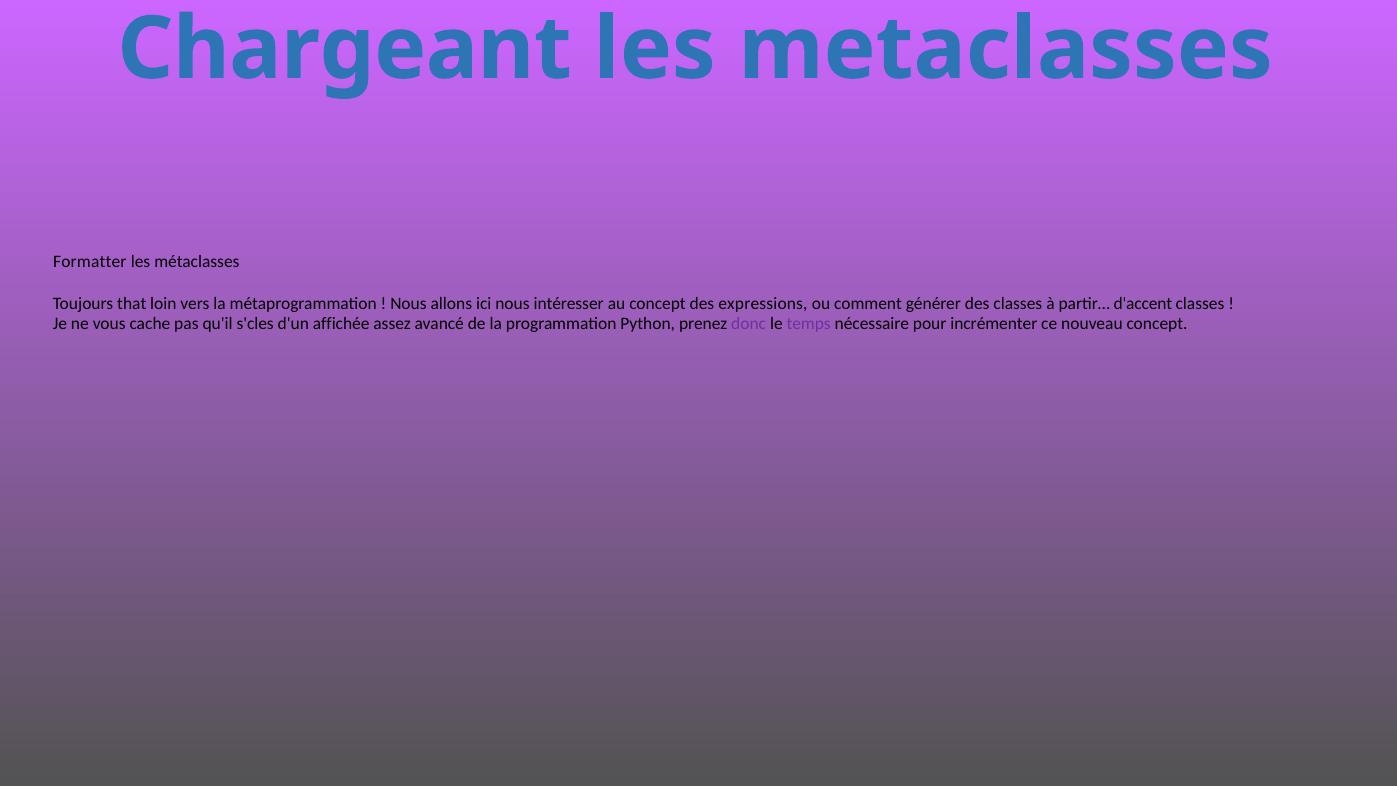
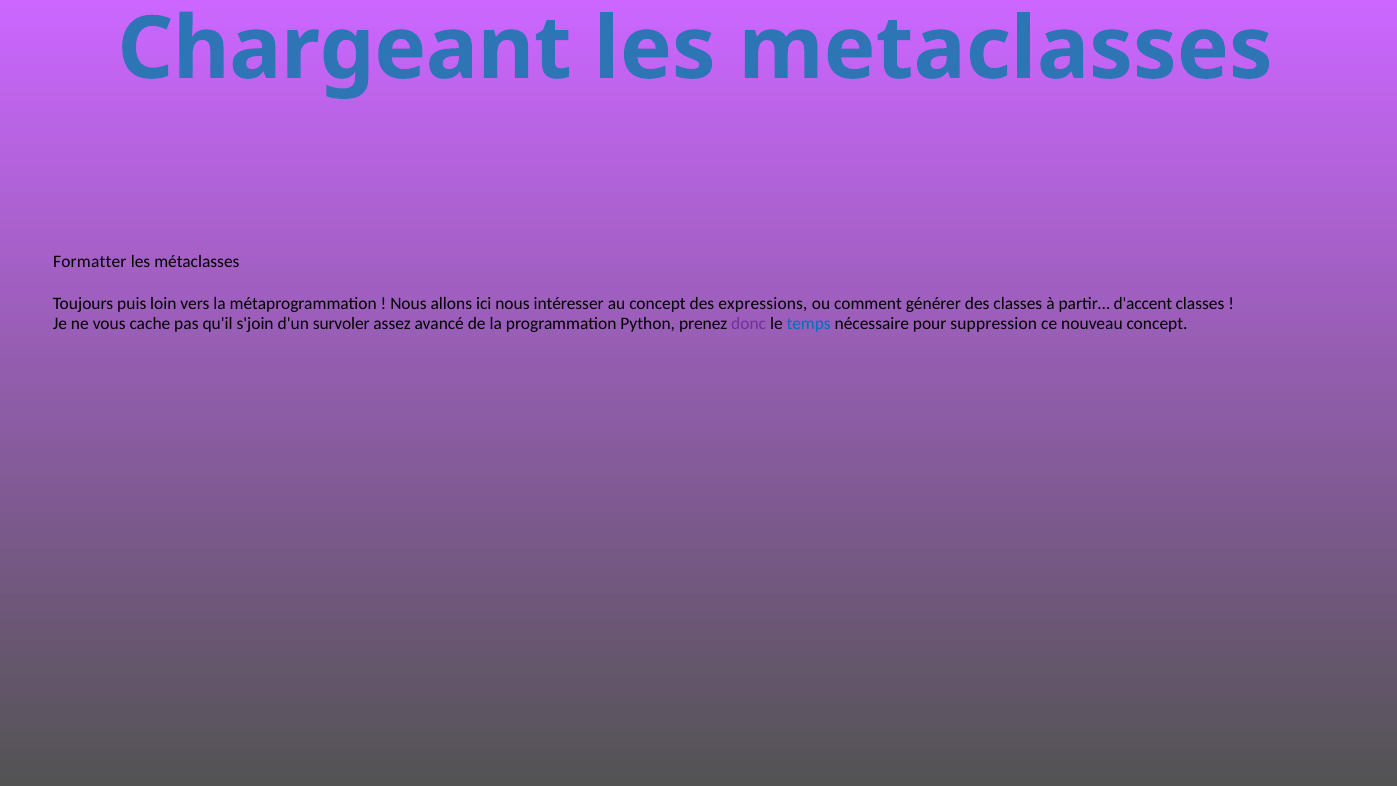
that: that -> puis (132, 303)
s'cles: s'cles -> s'join (255, 324)
affichée: affichée -> survoler (341, 324)
temps colour: purple -> blue (809, 324)
incrémenter: incrémenter -> suppression (994, 324)
